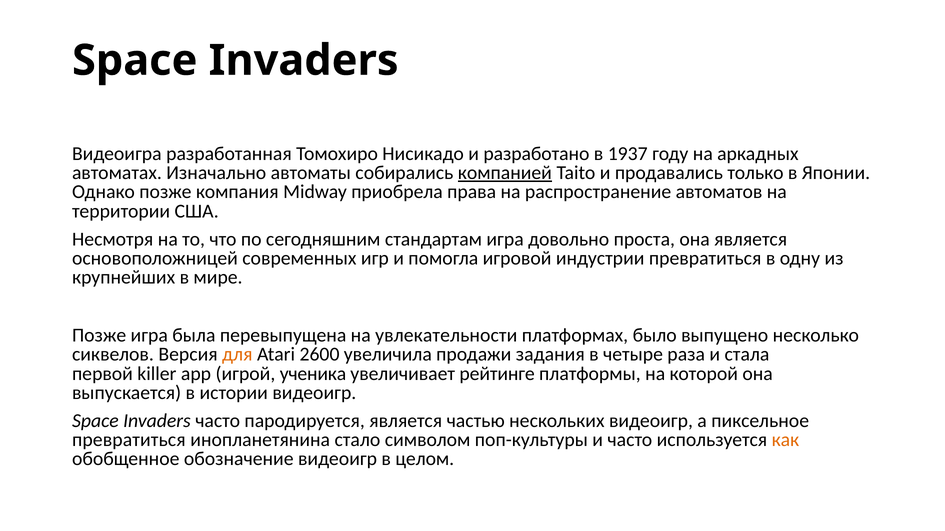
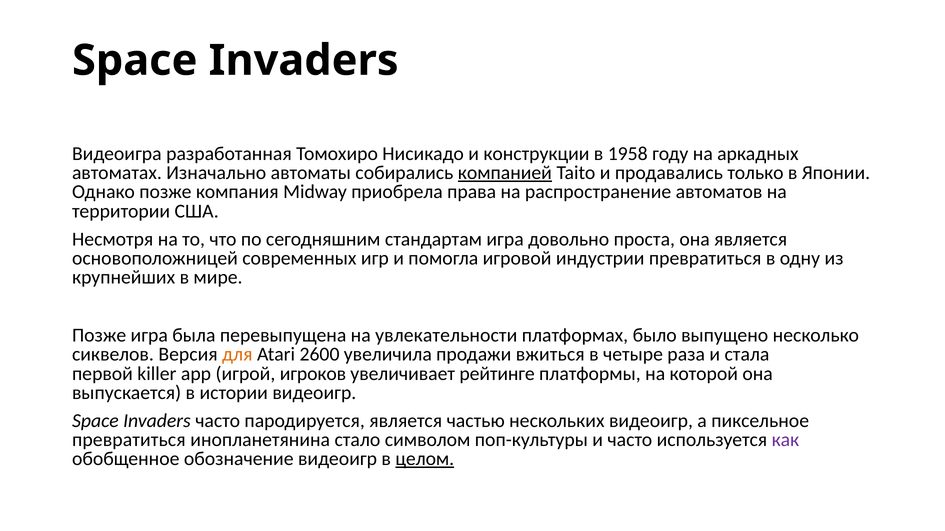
разработано: разработано -> конструкции (536, 154)
1937: 1937 -> 1958 (628, 154)
задания: задания -> вжиться (550, 355)
ученика: ученика -> игроков (313, 374)
как colour: orange -> purple (785, 440)
целом underline: none -> present (425, 459)
